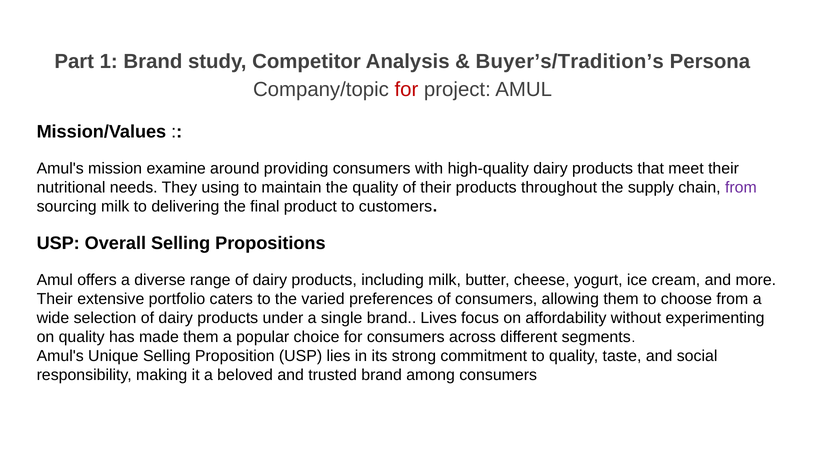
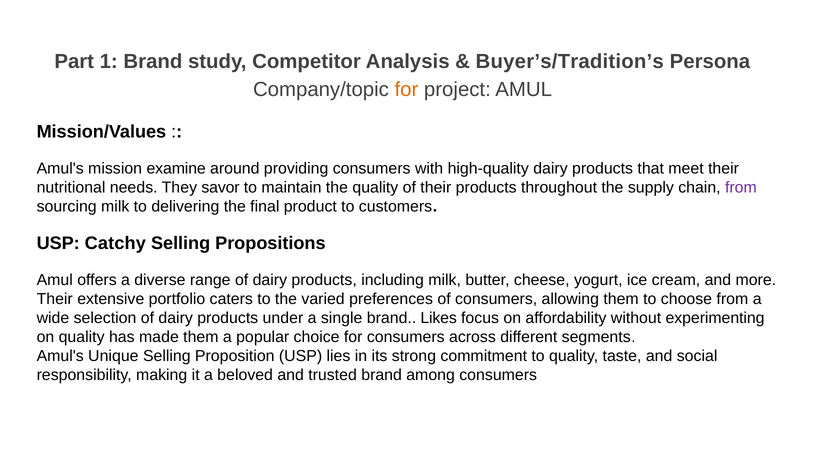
for colour: red -> orange (406, 90)
using: using -> savor (221, 187)
Overall: Overall -> Catchy (115, 243)
Lives: Lives -> Likes (439, 318)
